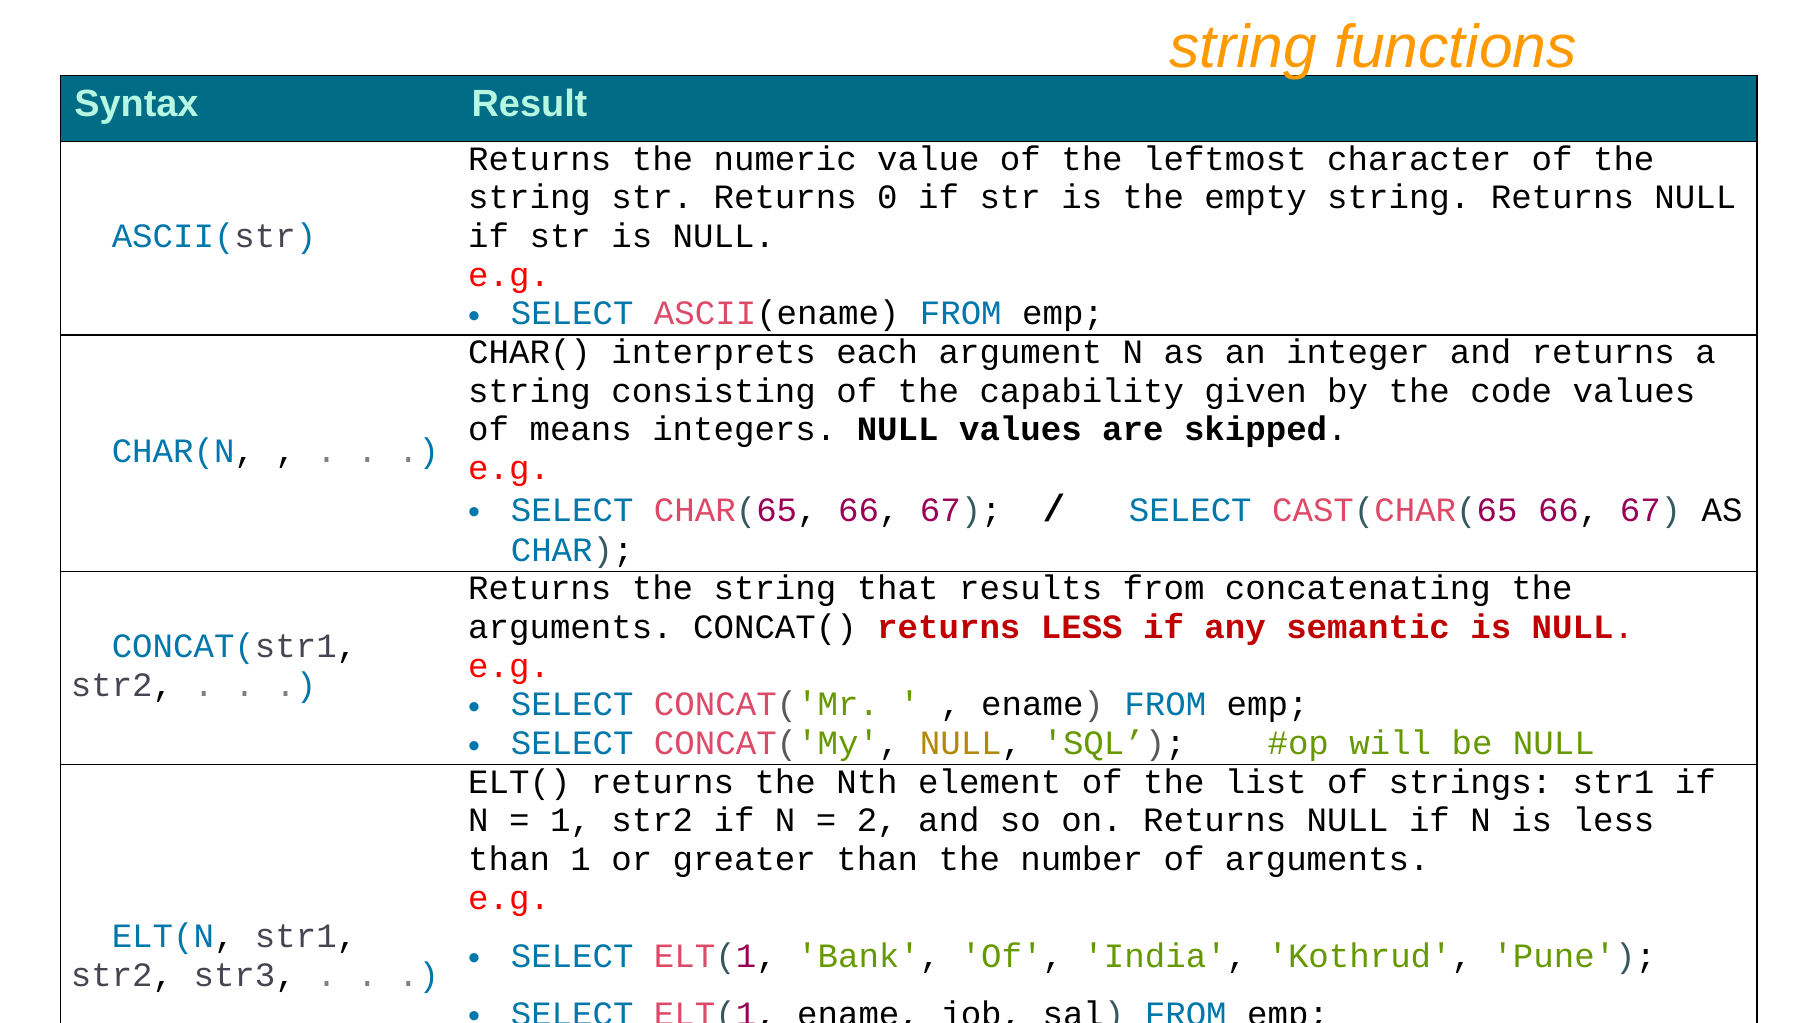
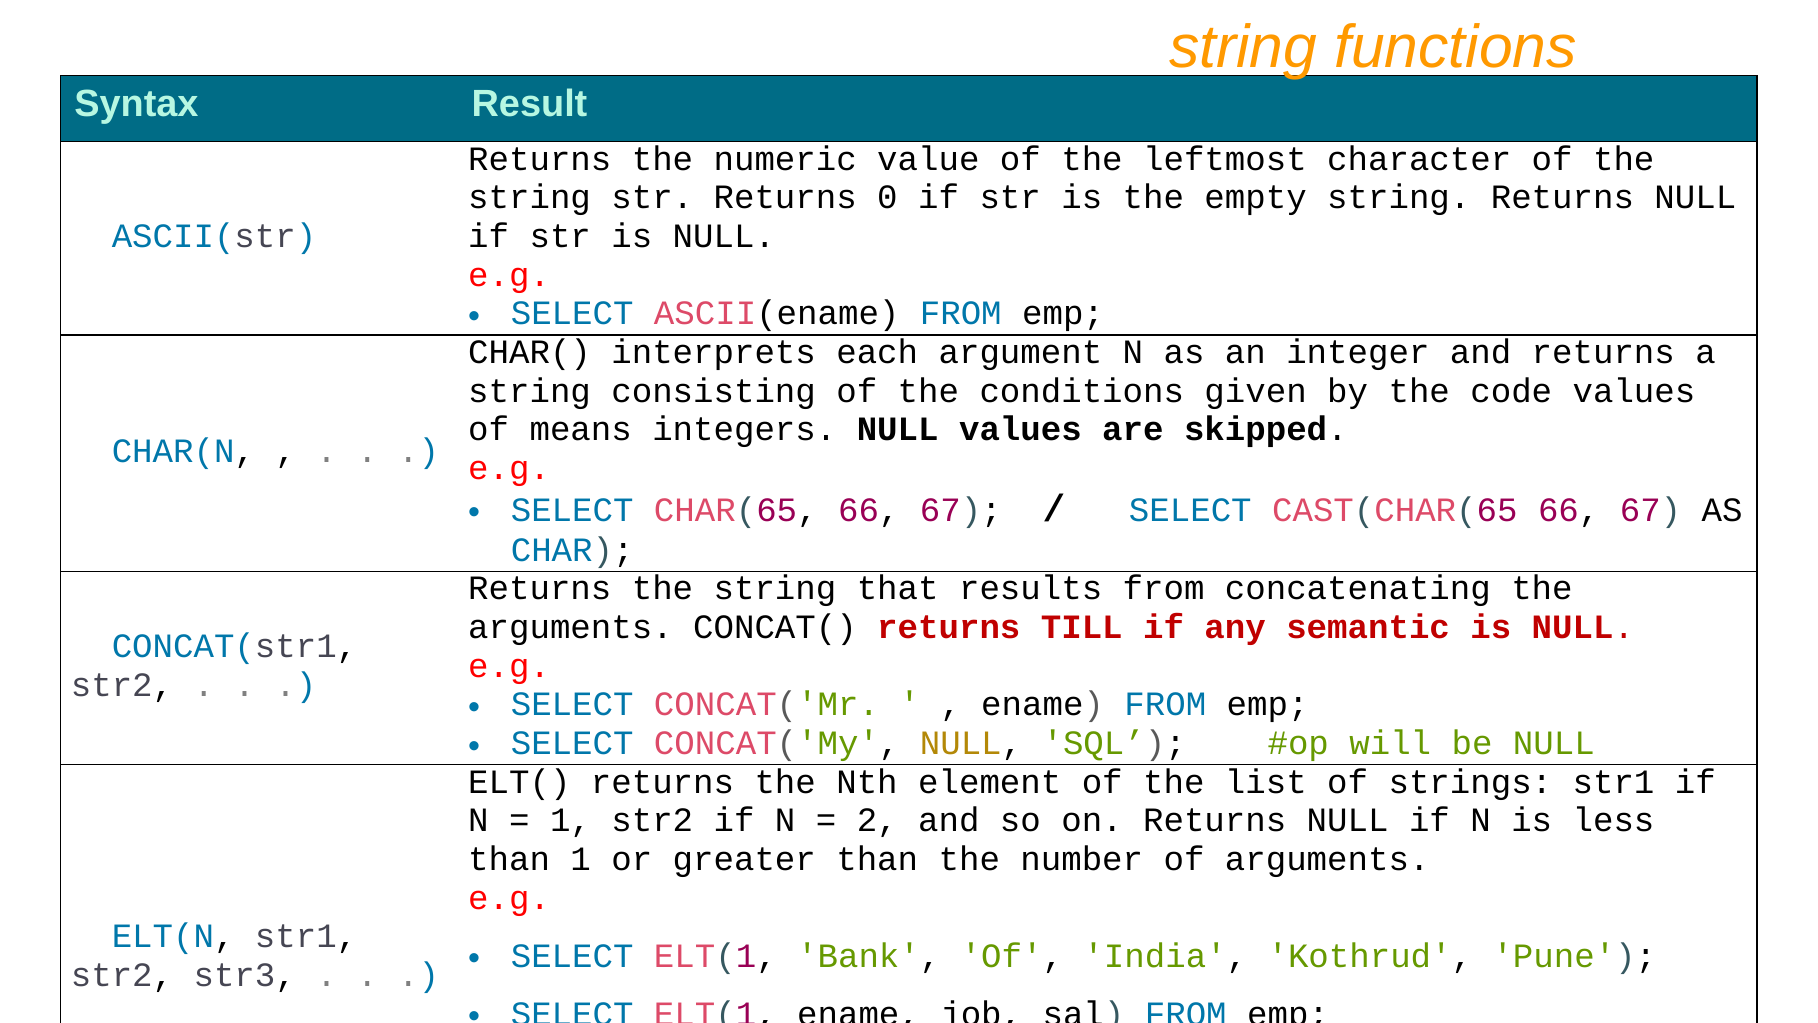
capability: capability -> conditions (1082, 391)
returns LESS: LESS -> TILL (1082, 627)
